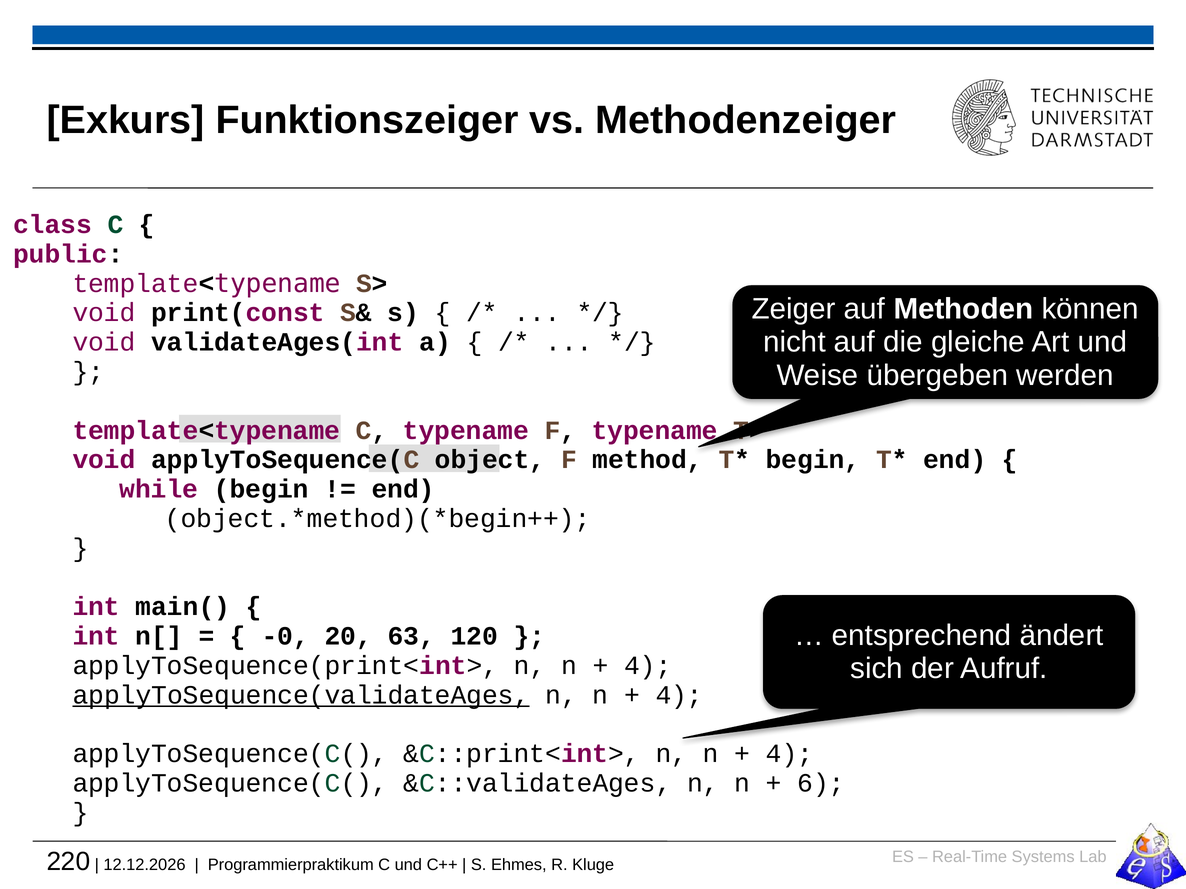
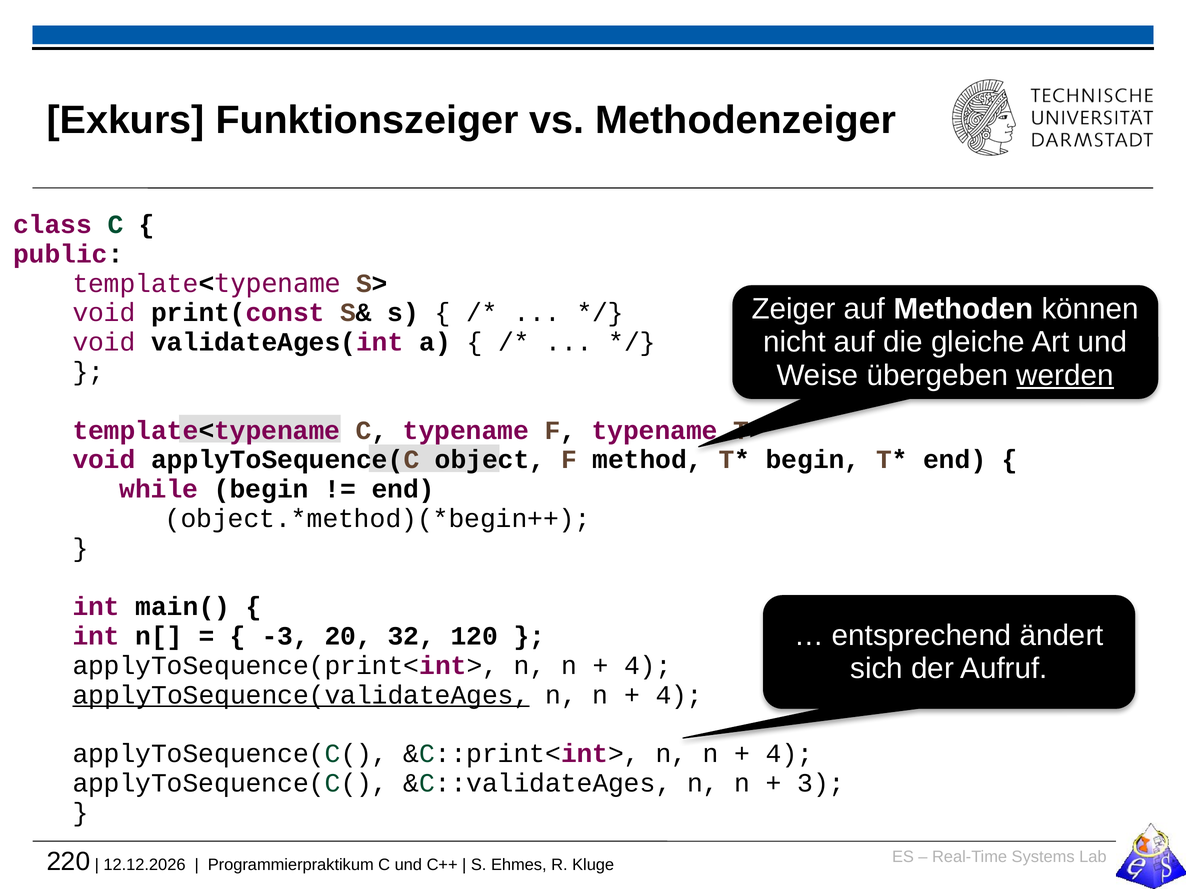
werden underline: none -> present (1065, 375)
-0: -0 -> -3 (285, 636)
63: 63 -> 32 (411, 636)
6: 6 -> 3 (821, 784)
